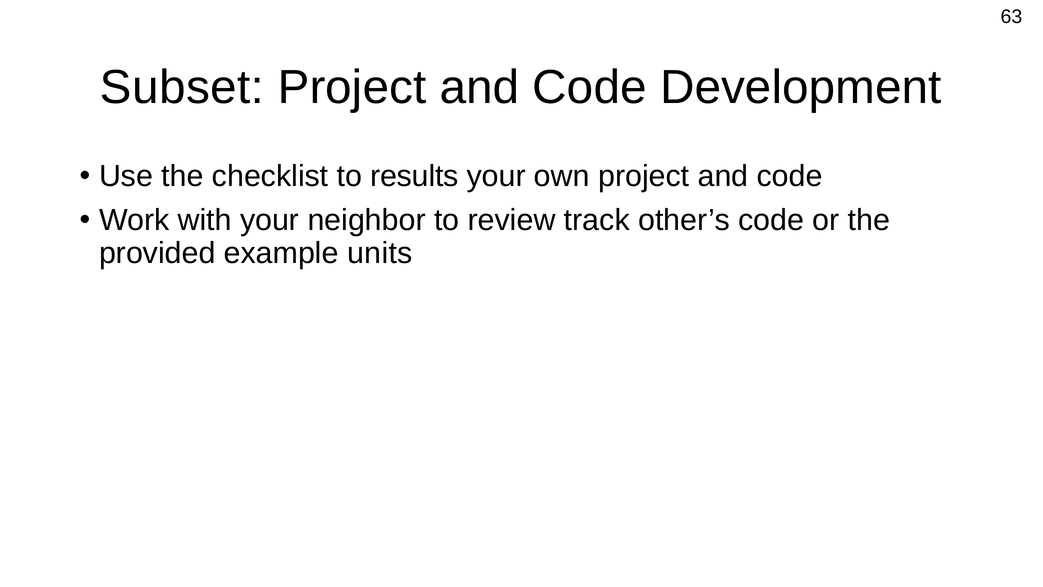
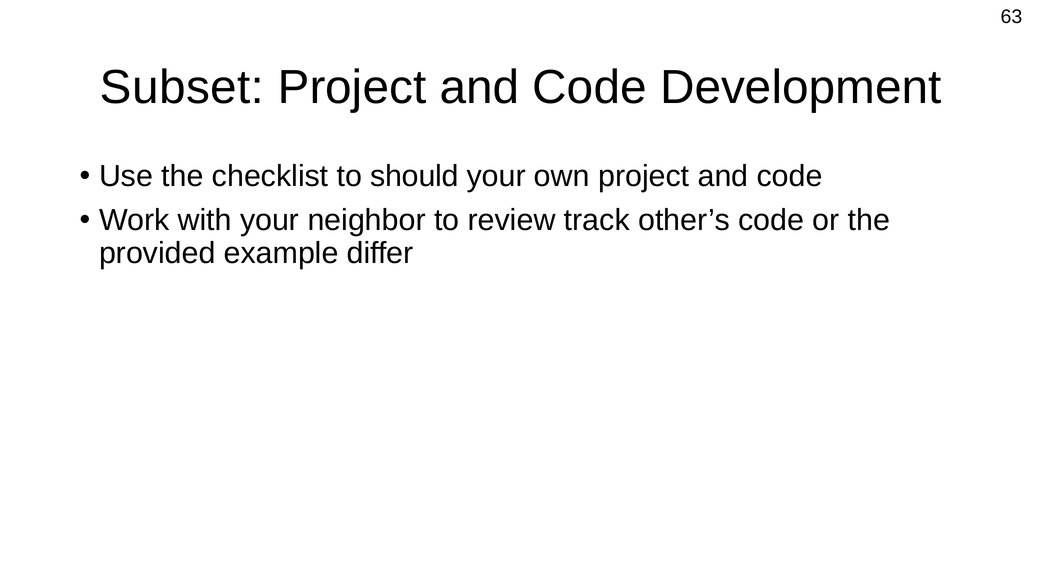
results: results -> should (414, 176)
units: units -> differ (380, 253)
